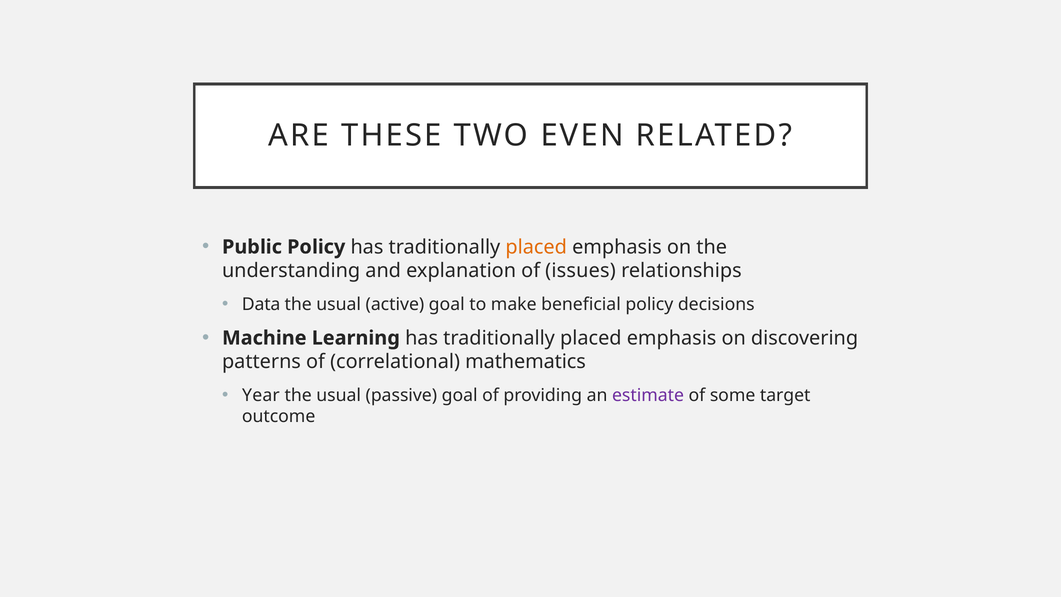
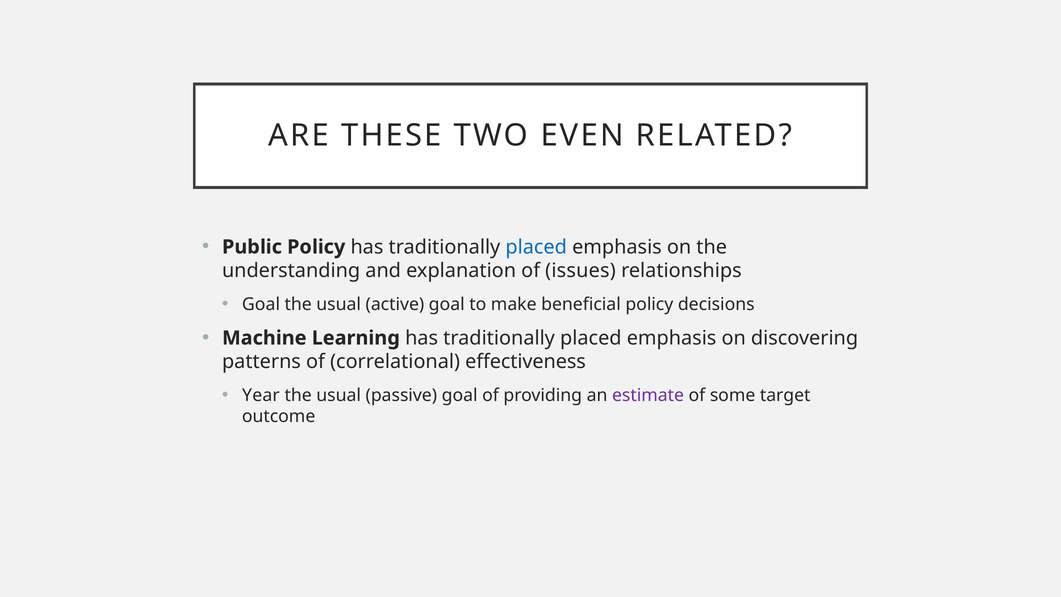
placed colour: orange -> blue (536, 247)
Data: Data -> Goal (261, 304)
mathematics: mathematics -> effectiveness (526, 362)
